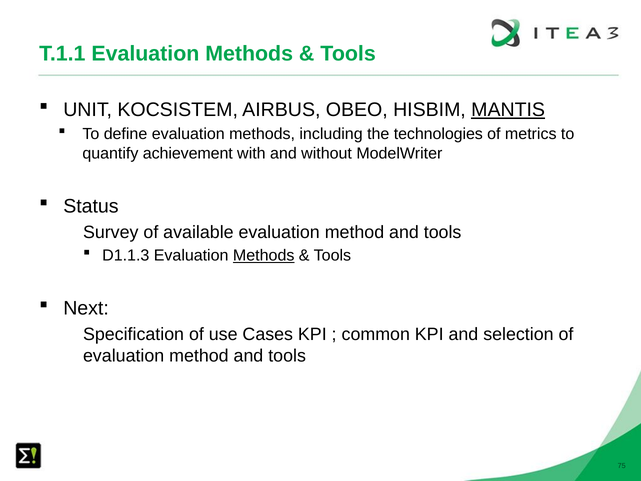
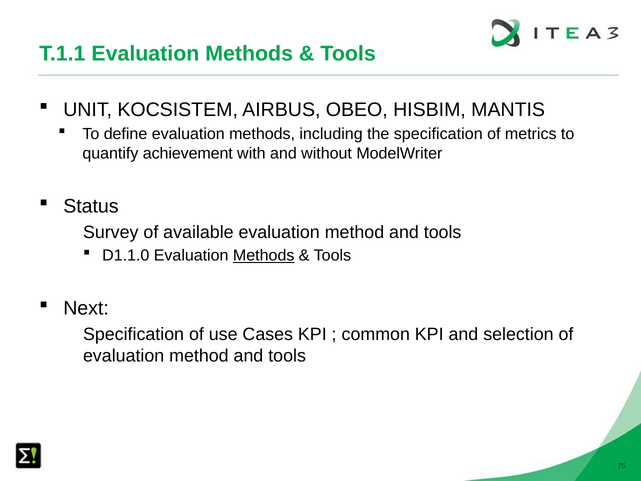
MANTIS underline: present -> none (508, 110)
the technologies: technologies -> specification (438, 134)
D1.1.3: D1.1.3 -> D1.1.0 (126, 255)
